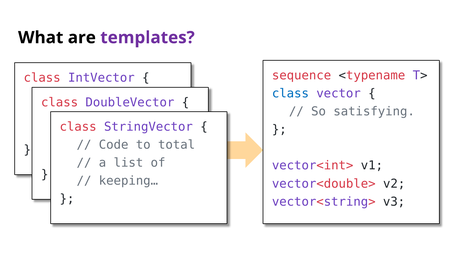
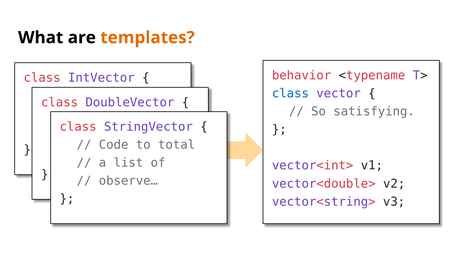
templates colour: purple -> orange (148, 38)
sequence: sequence -> behavior (302, 76)
keeping…: keeping… -> observe… (128, 181)
